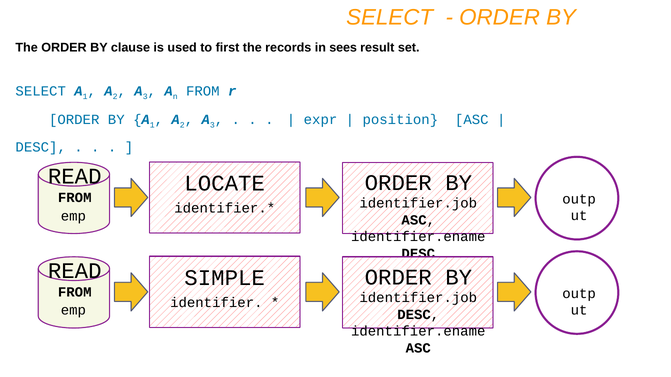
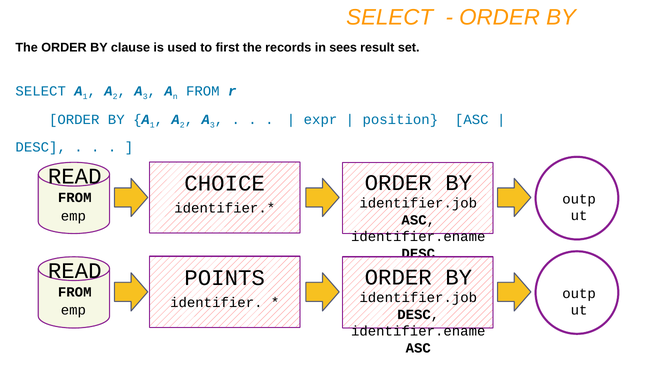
LOCATE: LOCATE -> CHOICE (225, 183)
SIMPLE: SIMPLE -> POINTS (225, 278)
